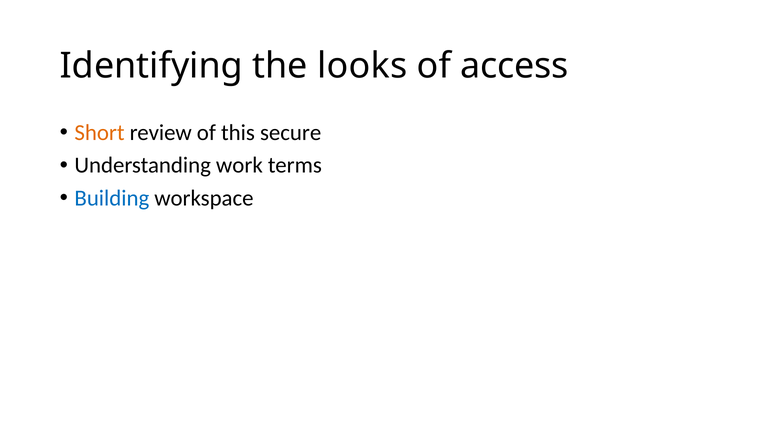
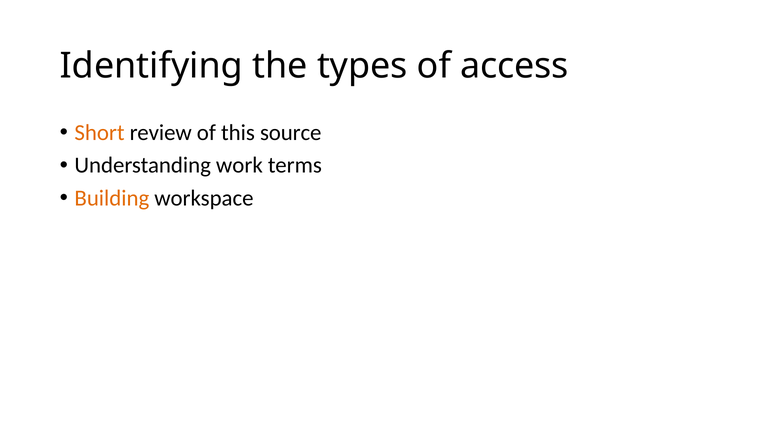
looks: looks -> types (362, 66)
secure: secure -> source (291, 133)
Building colour: blue -> orange (112, 198)
